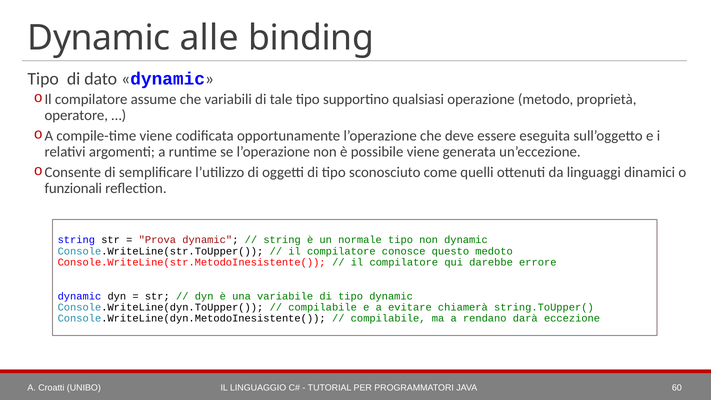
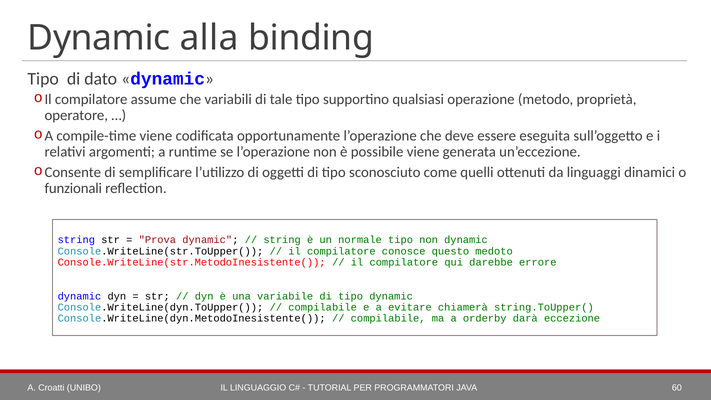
alle: alle -> alla (209, 38)
rendano: rendano -> orderby (485, 318)
